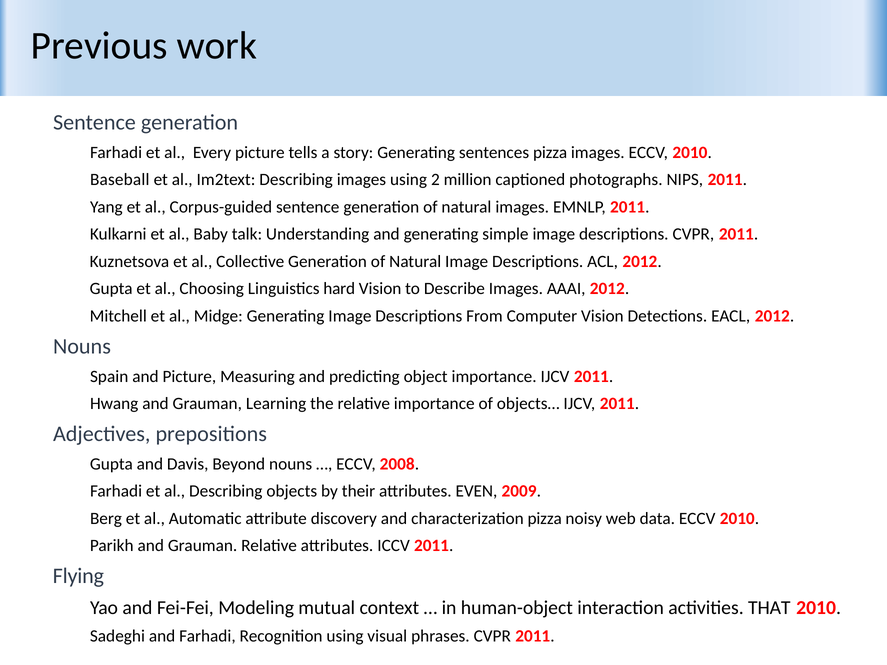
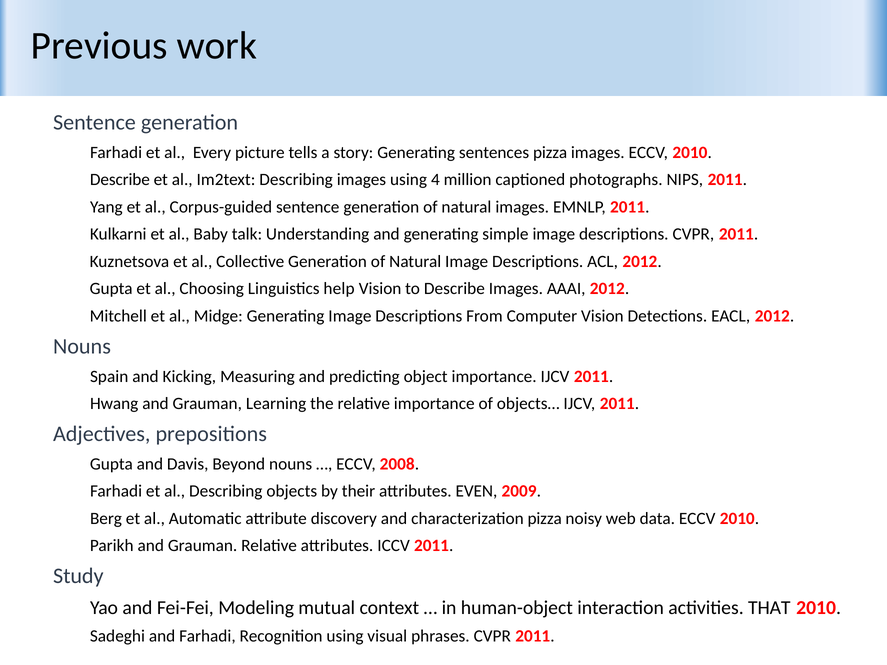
Baseball: Baseball -> Describe (120, 180)
2: 2 -> 4 (435, 180)
hard: hard -> help (339, 289)
and Picture: Picture -> Kicking (189, 376)
Flying: Flying -> Study (78, 576)
